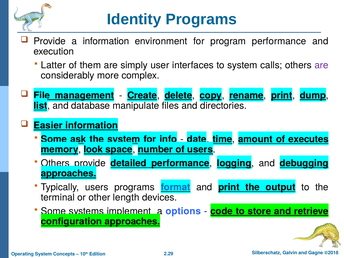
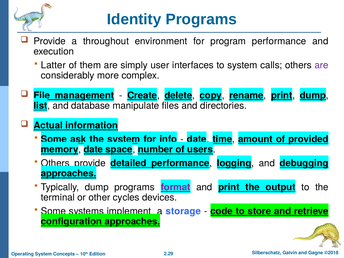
a information: information -> throughout (106, 41)
Easier: Easier -> Actual (48, 125)
executes: executes -> provided (308, 139)
memory look: look -> date (93, 149)
Typically users: users -> dump (97, 187)
format colour: blue -> purple (176, 187)
length: length -> cycles (126, 197)
options: options -> storage (183, 211)
